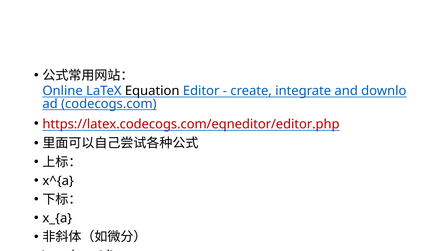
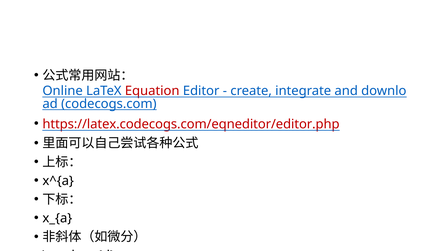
Equation colour: black -> red (152, 91)
